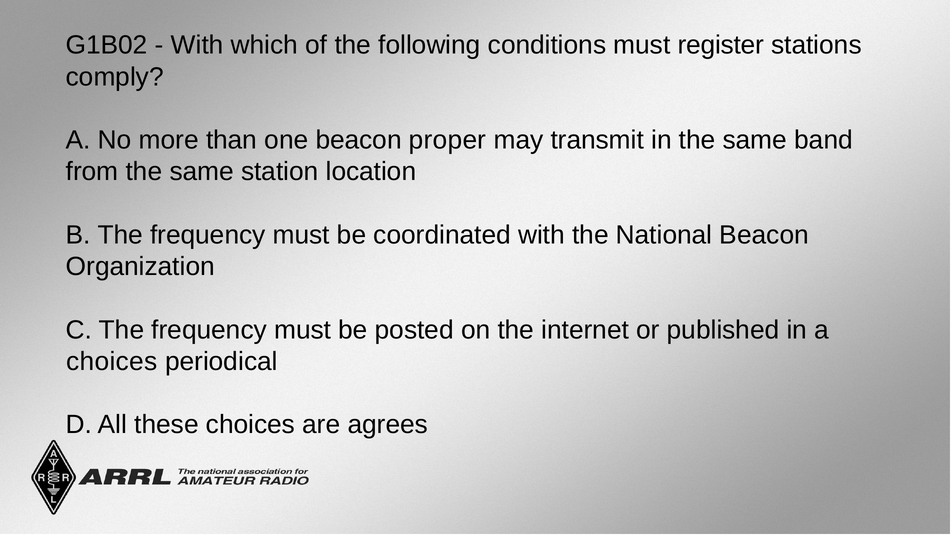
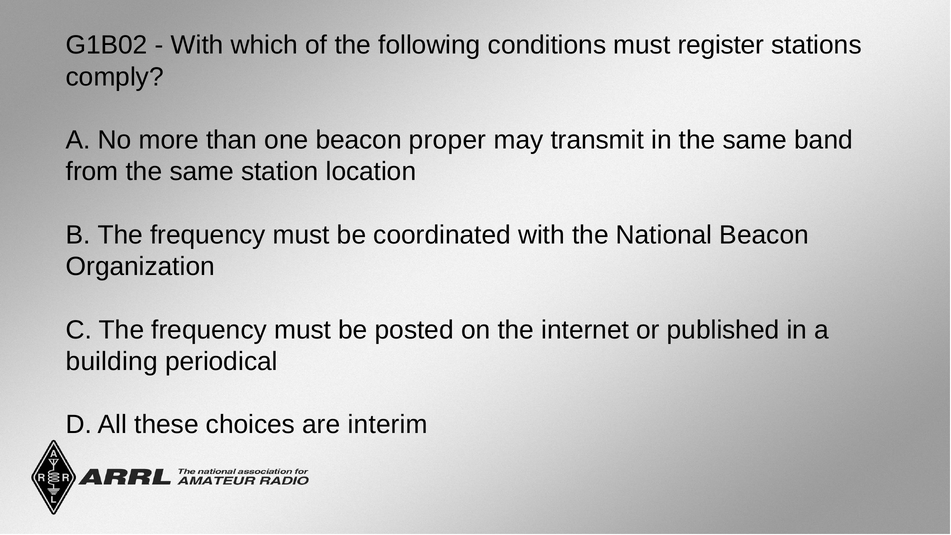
choices: choices -> building (112, 361)
agrees: agrees -> interim (388, 425)
